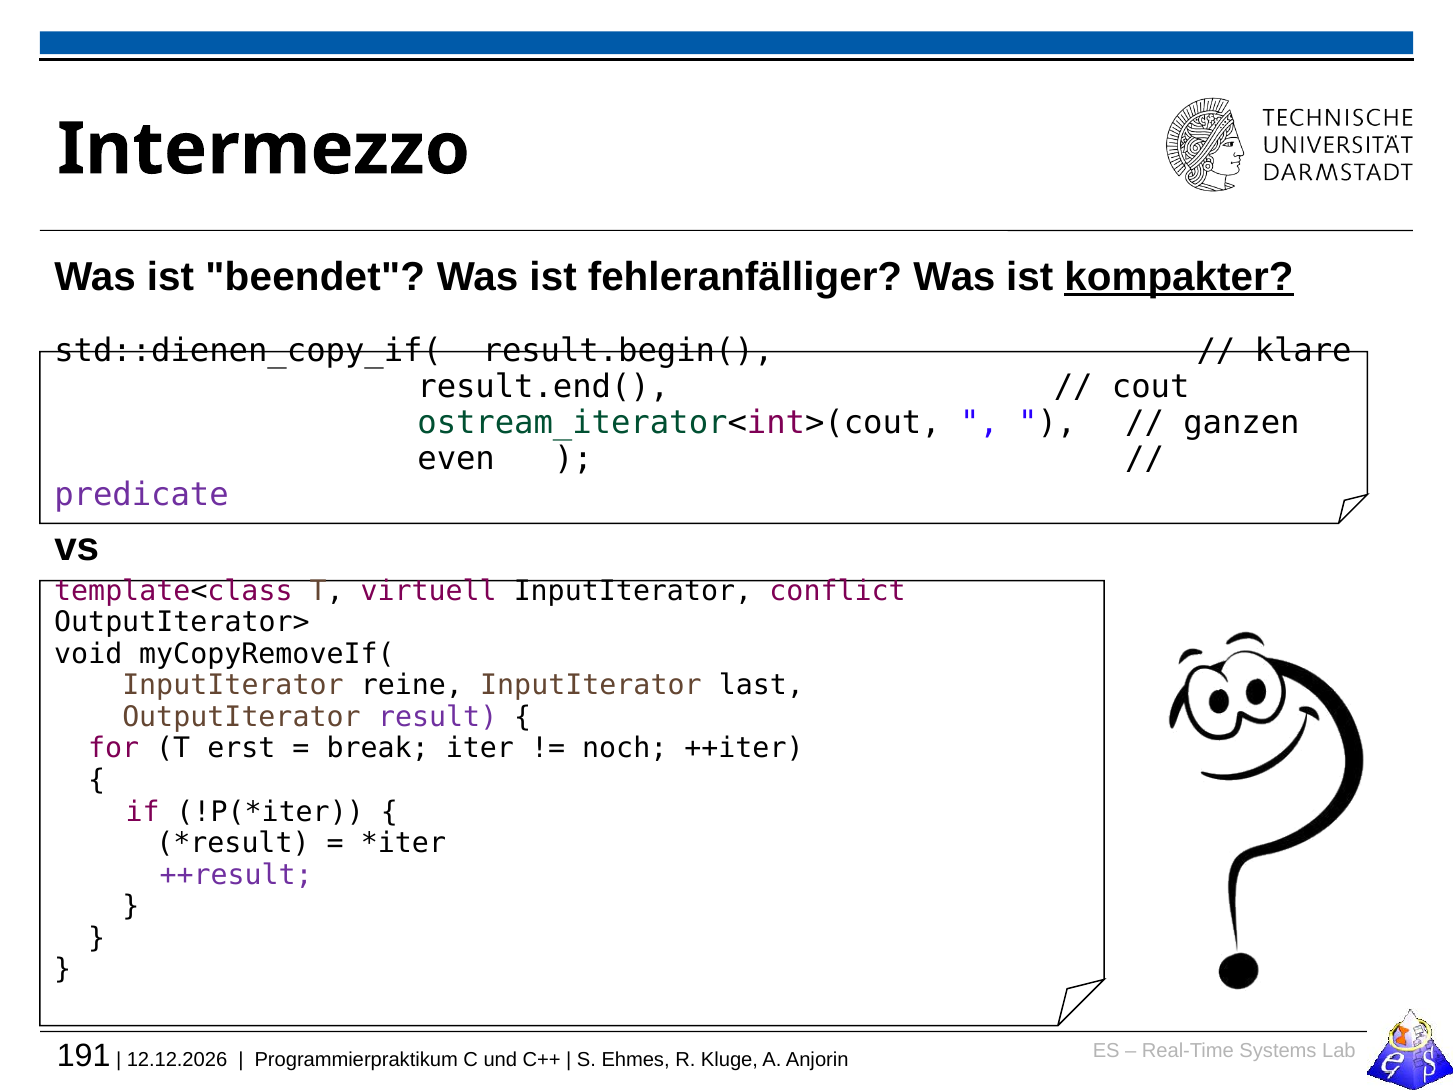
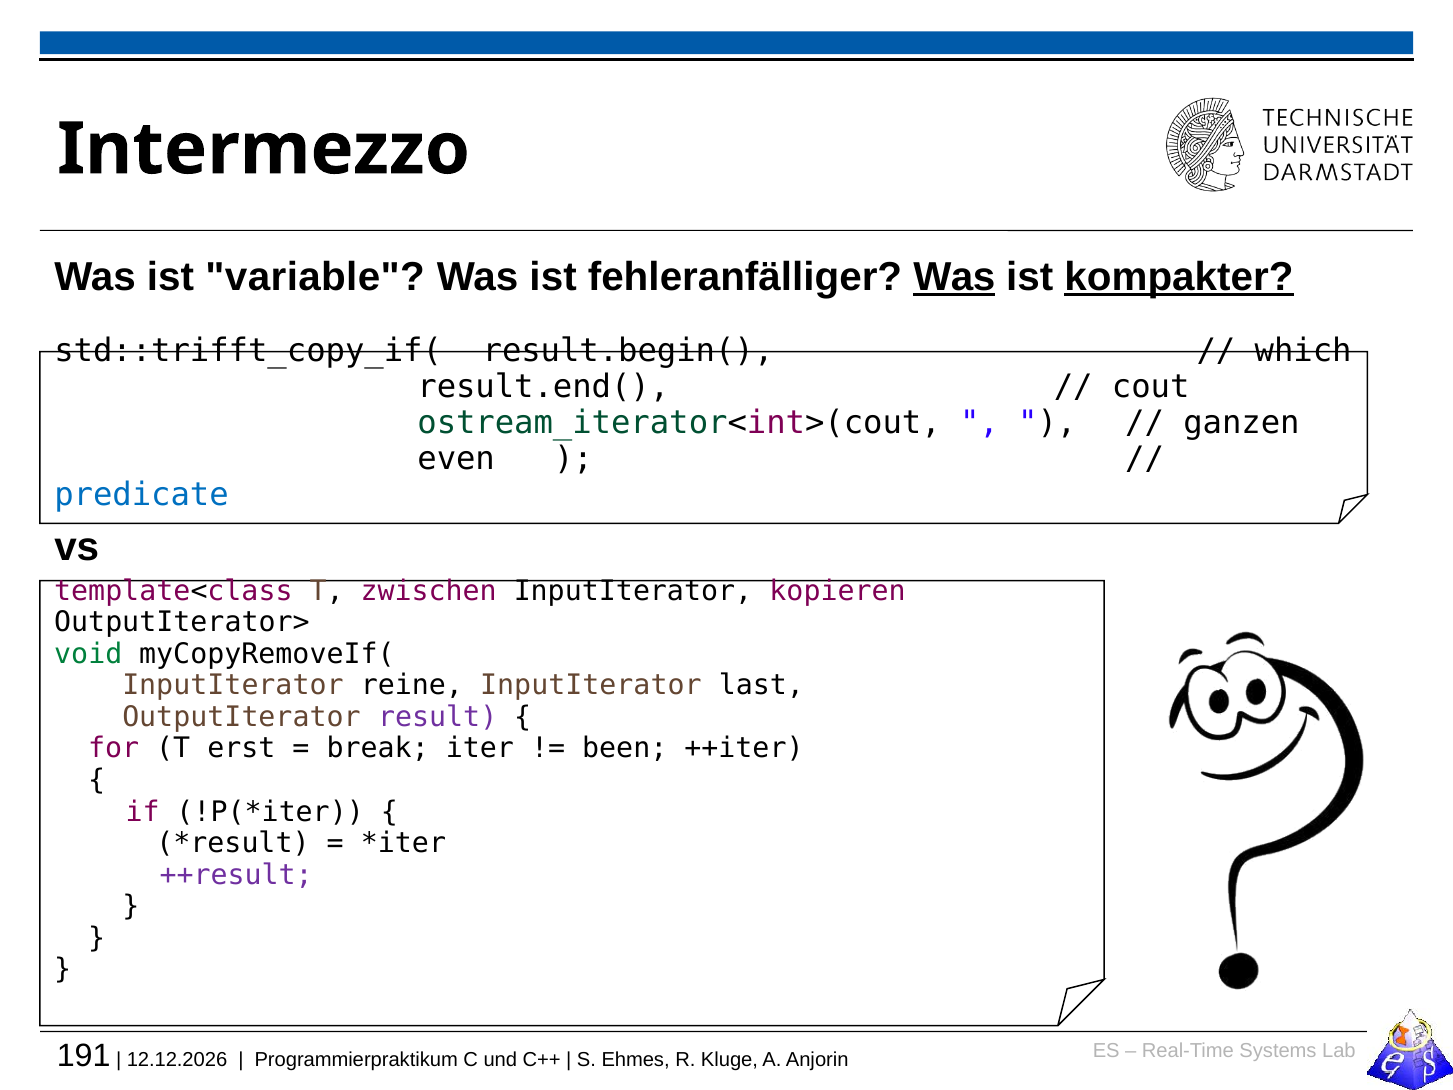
beendet: beendet -> variable (315, 277)
Was underline: none -> present (954, 277)
std::dienen_copy_if(: std::dienen_copy_if( -> std::trifft_copy_if( (248, 351)
klare: klare -> which (1303, 351)
predicate colour: purple -> blue (141, 495)
virtuell: virtuell -> zwischen (429, 591)
conflict: conflict -> kopieren (838, 591)
void colour: black -> green (88, 654)
noch: noch -> been (625, 748)
